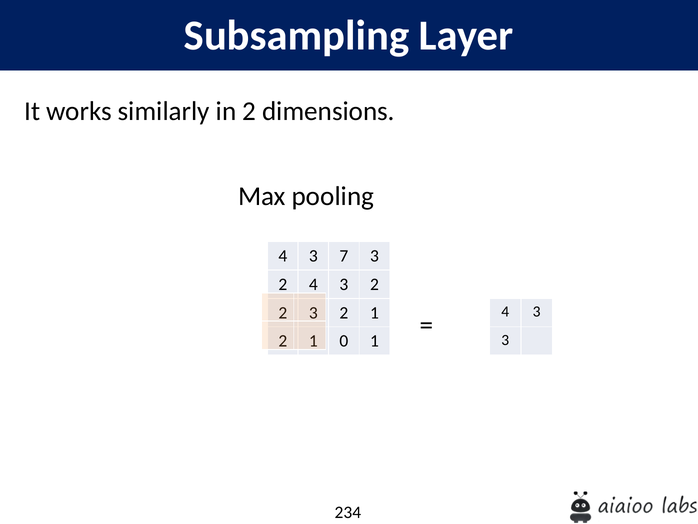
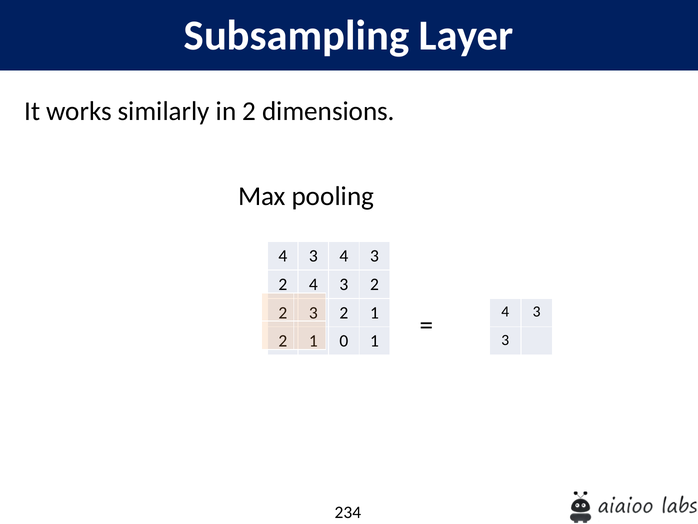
3 7: 7 -> 4 (344, 256)
